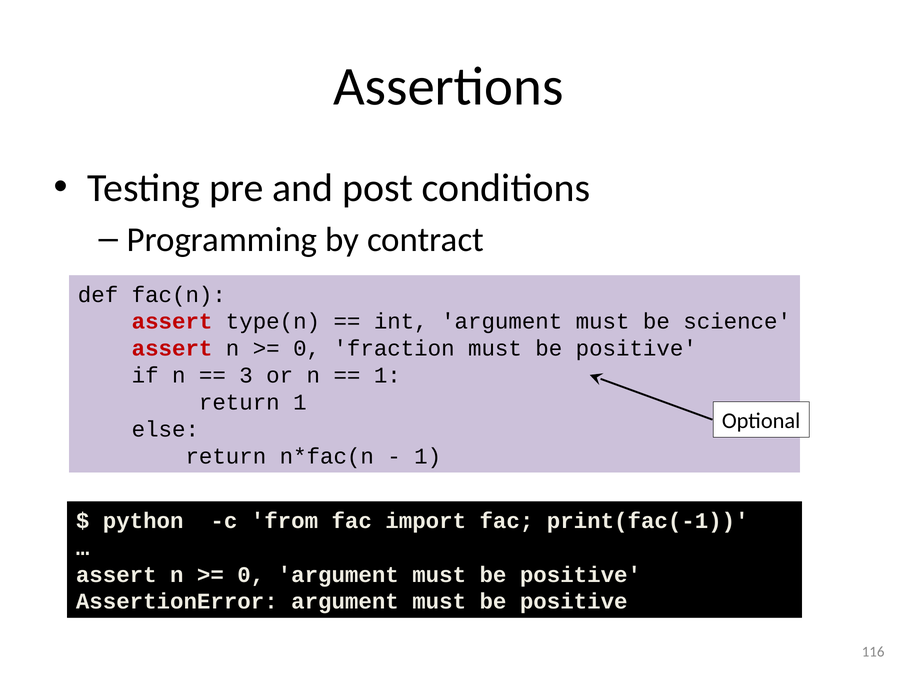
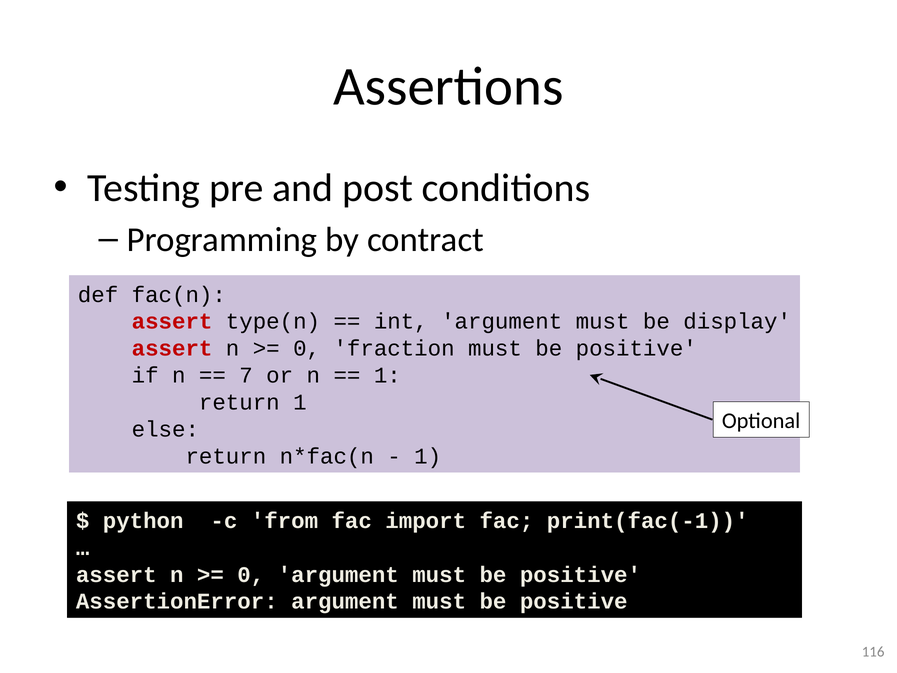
science: science -> display (737, 321)
3: 3 -> 7 (246, 375)
